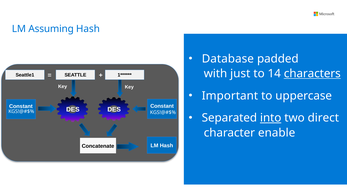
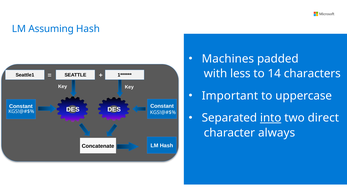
Database: Database -> Machines (228, 59)
just: just -> less (240, 74)
characters underline: present -> none (312, 74)
enable: enable -> always (277, 133)
